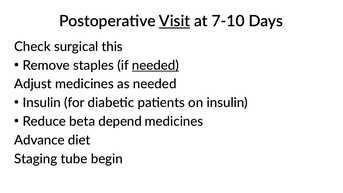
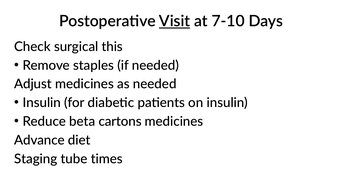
needed underline: present -> none (155, 65)
depend: depend -> cartons (120, 121)
begin: begin -> times (107, 159)
